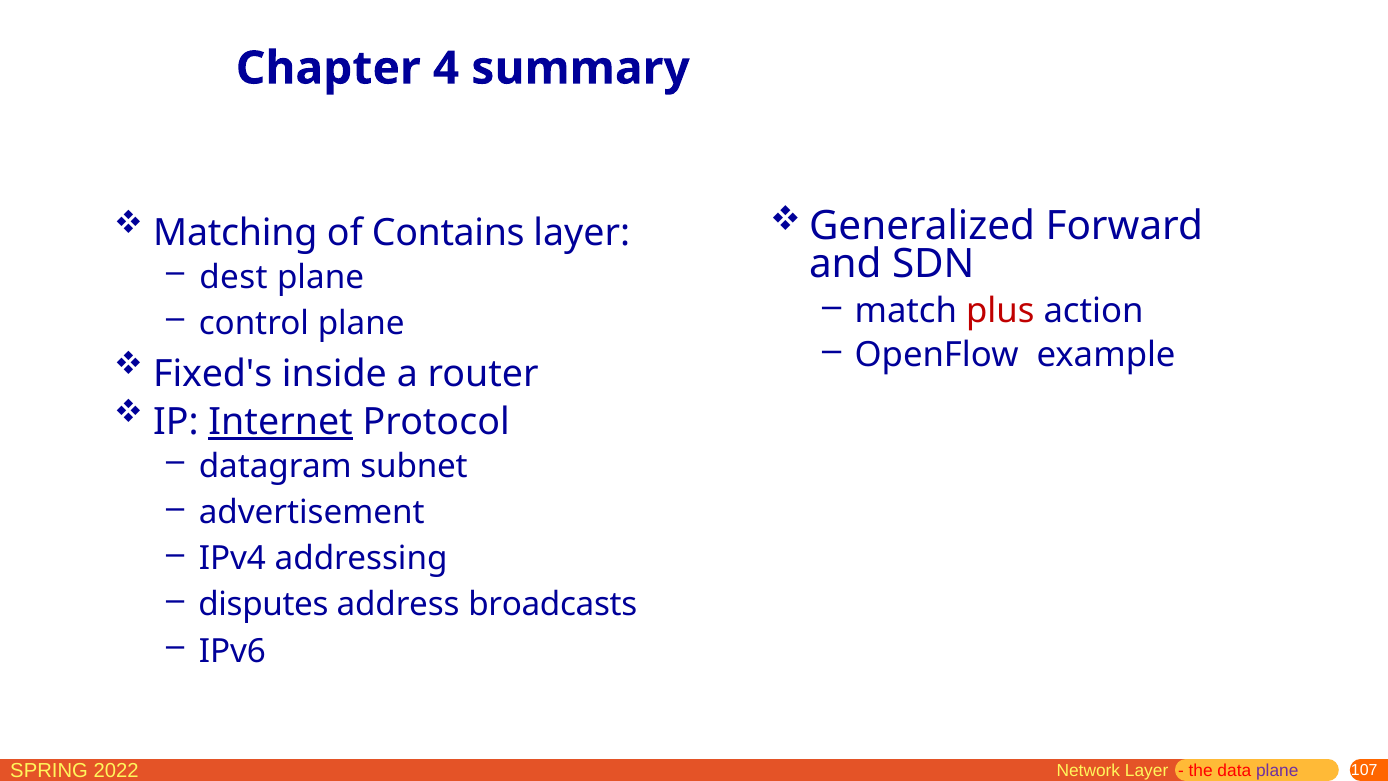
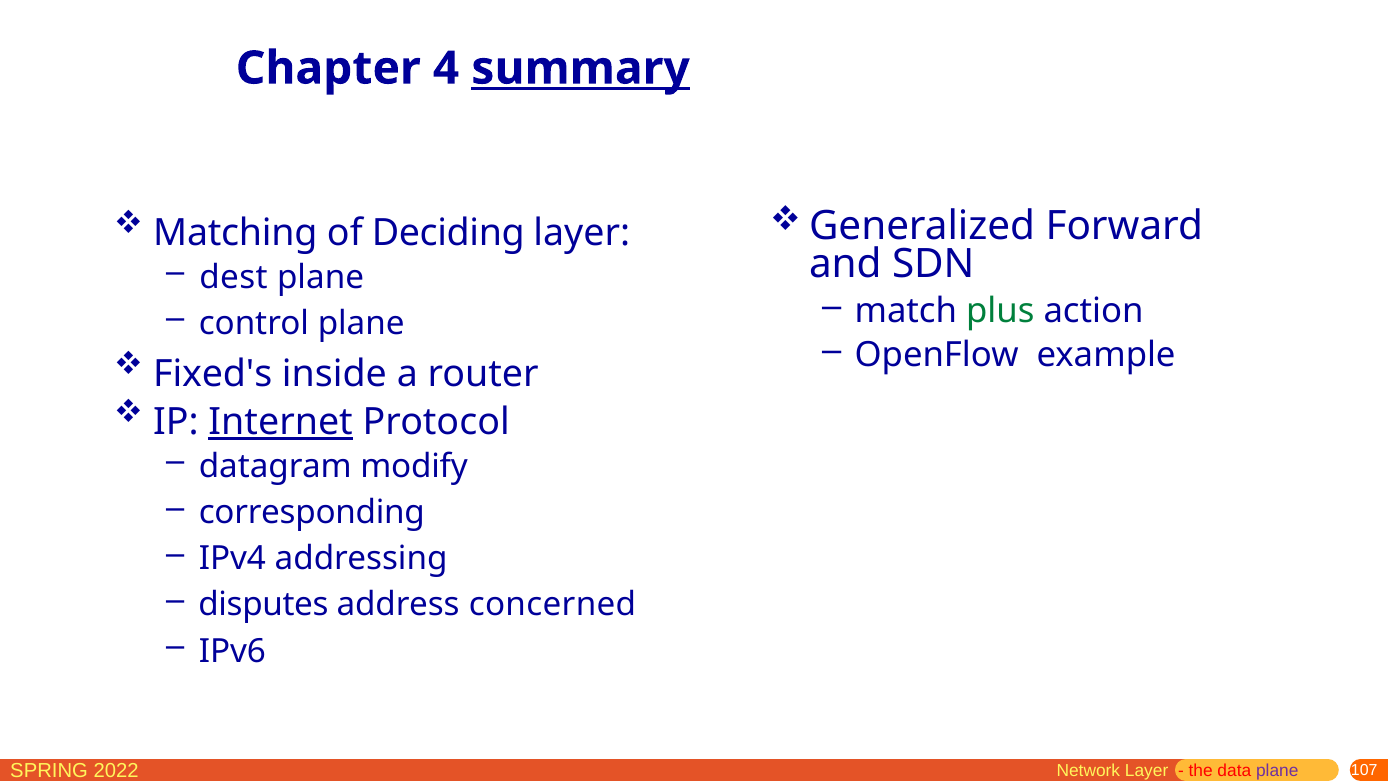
summary underline: none -> present (581, 68)
Contains: Contains -> Deciding (448, 233)
plus colour: red -> green (1000, 311)
subnet: subnet -> modify (414, 466)
advertisement: advertisement -> corresponding (312, 512)
broadcasts: broadcasts -> concerned (552, 605)
